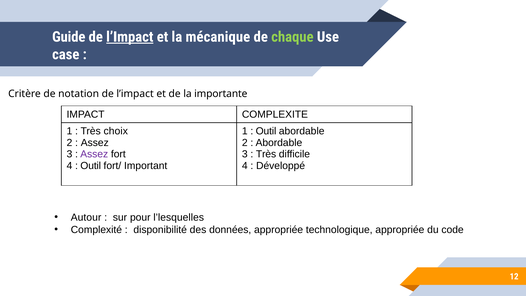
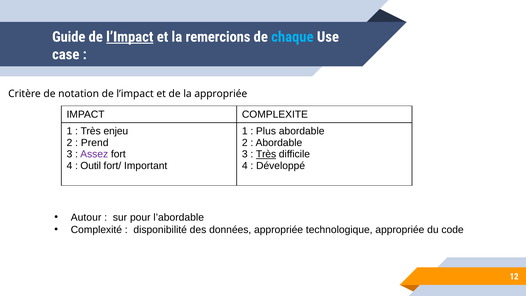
mécanique: mécanique -> remercions (218, 37)
chaque colour: light green -> light blue (292, 37)
la importante: importante -> appropriée (221, 94)
choix: choix -> enjeu (116, 131)
Outil: Outil -> Plus (266, 131)
Assez: Assez -> Prend (95, 143)
Très underline: none -> present (266, 154)
l’lesquelles: l’lesquelles -> l’abordable (179, 217)
